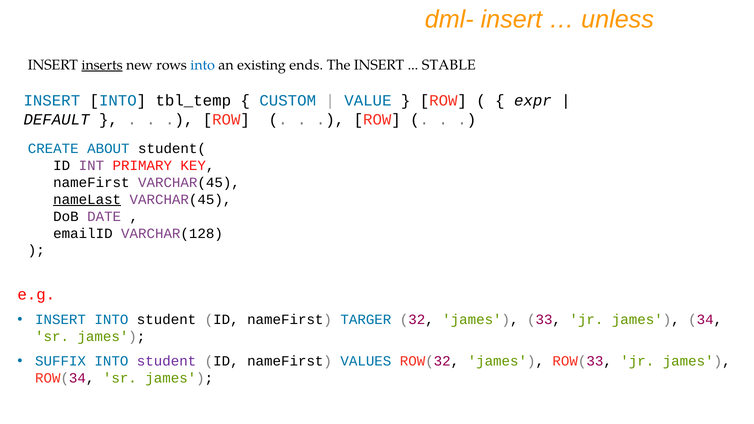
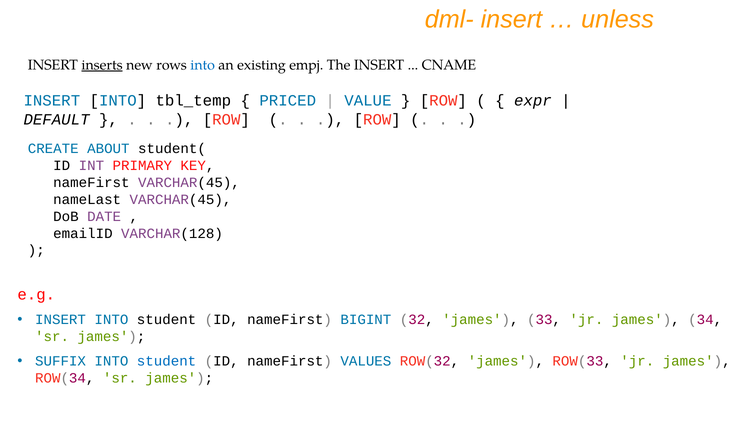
ends: ends -> empj (306, 65)
STABLE: STABLE -> CNAME (449, 65)
CUSTOM: CUSTOM -> PRICED (288, 101)
nameLast underline: present -> none (87, 199)
TARGER: TARGER -> BIGINT (366, 320)
student colour: purple -> blue (167, 361)
